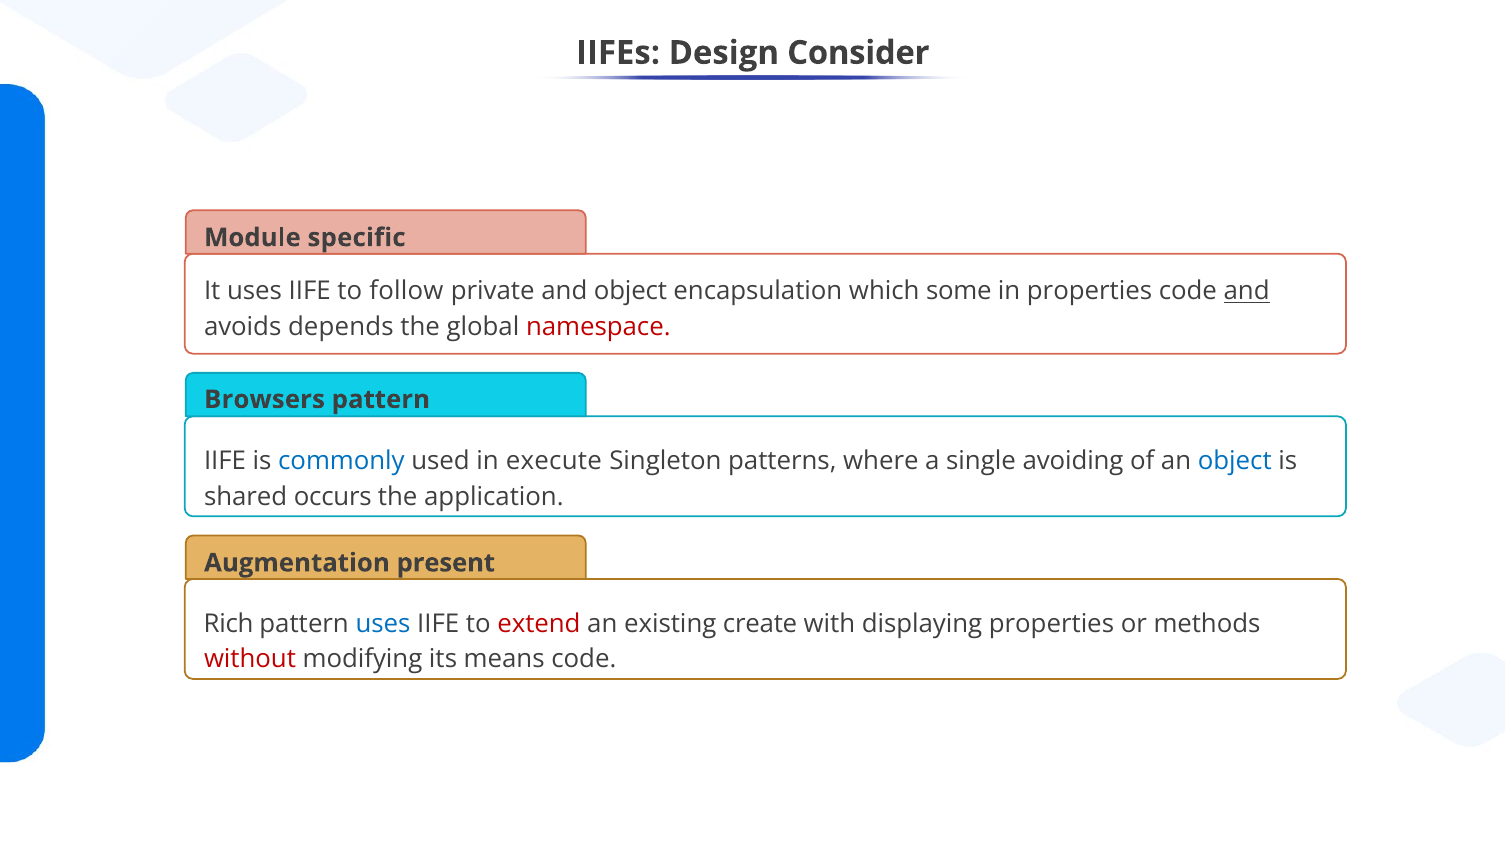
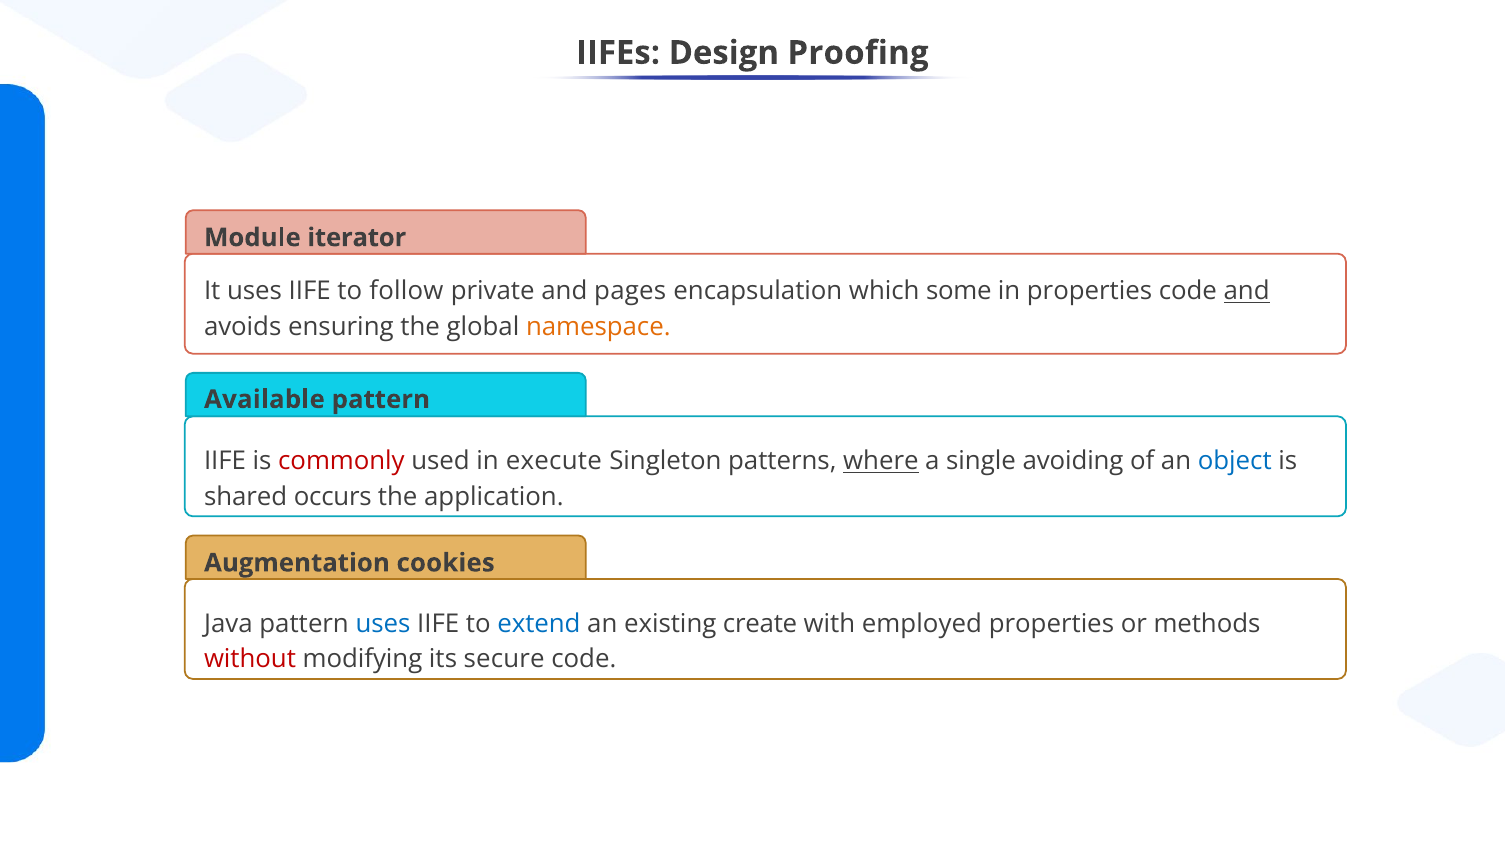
Consider: Consider -> Proofing (858, 53)
specific: specific -> iterator (357, 238)
and object: object -> pages (630, 291)
depends: depends -> ensuring (341, 327)
namespace colour: red -> orange (598, 327)
Browsers: Browsers -> Available (264, 399)
commonly colour: blue -> red (341, 461)
where underline: none -> present (881, 461)
present: present -> cookies (446, 563)
Rich: Rich -> Java (228, 623)
extend colour: red -> blue (539, 623)
displaying: displaying -> employed (922, 623)
means: means -> secure (504, 659)
